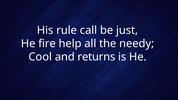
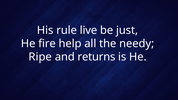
call: call -> live (89, 30)
Cool: Cool -> Ripe (40, 57)
